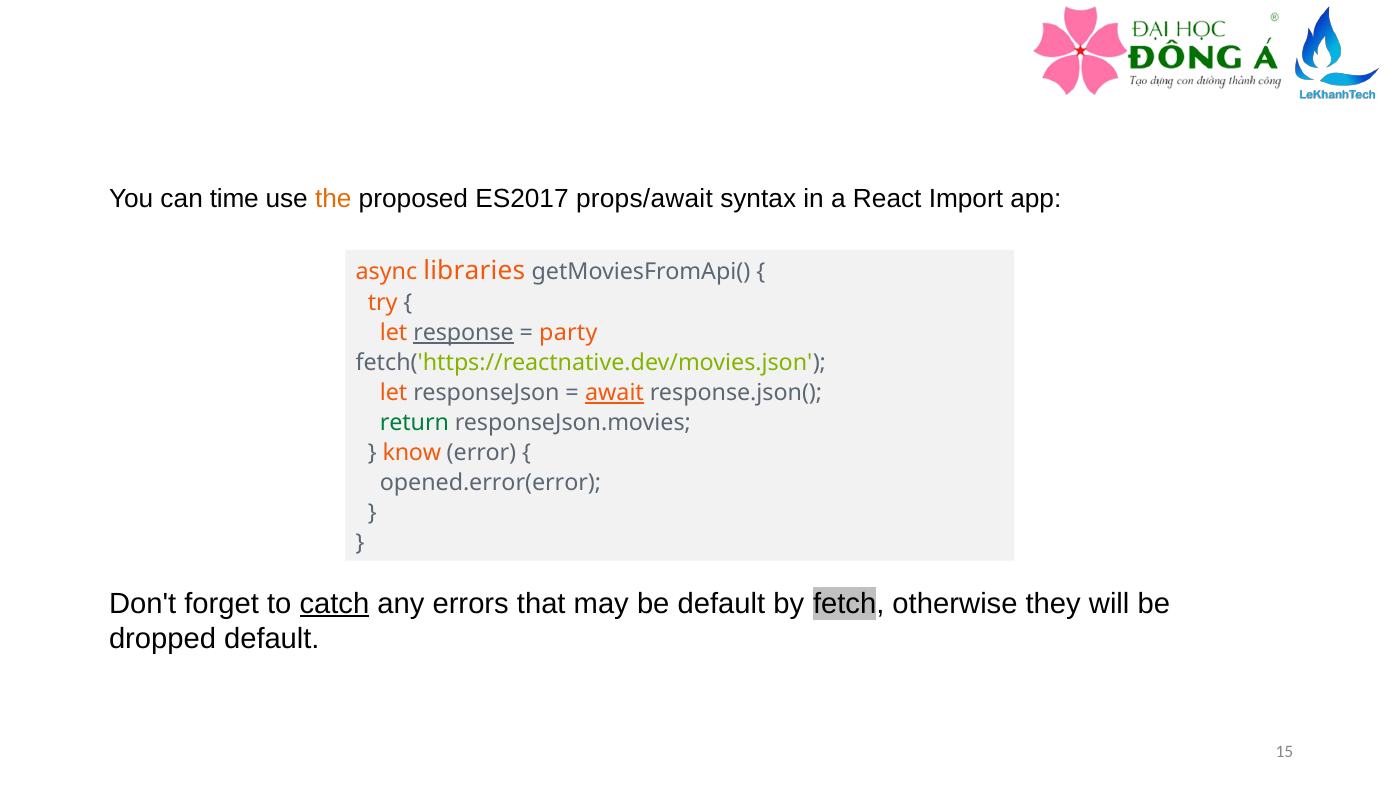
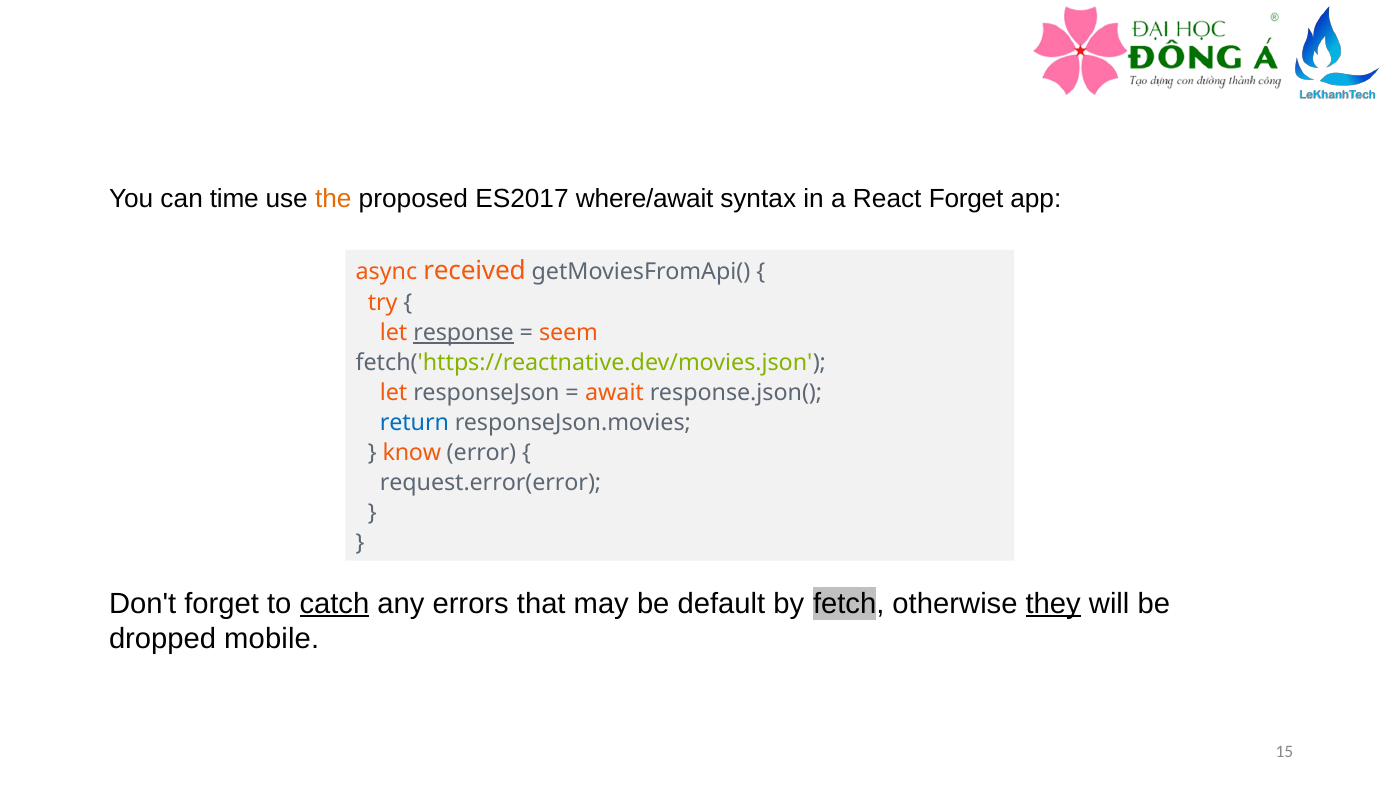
props/await: props/await -> where/await (645, 199)
React Import: Import -> Forget (966, 199)
libraries: libraries -> received (474, 271)
party: party -> seem (569, 333)
await underline: present -> none (615, 393)
return colour: green -> blue (414, 423)
opened.error(error: opened.error(error -> request.error(error (491, 483)
they underline: none -> present (1053, 604)
dropped default: default -> mobile (272, 639)
